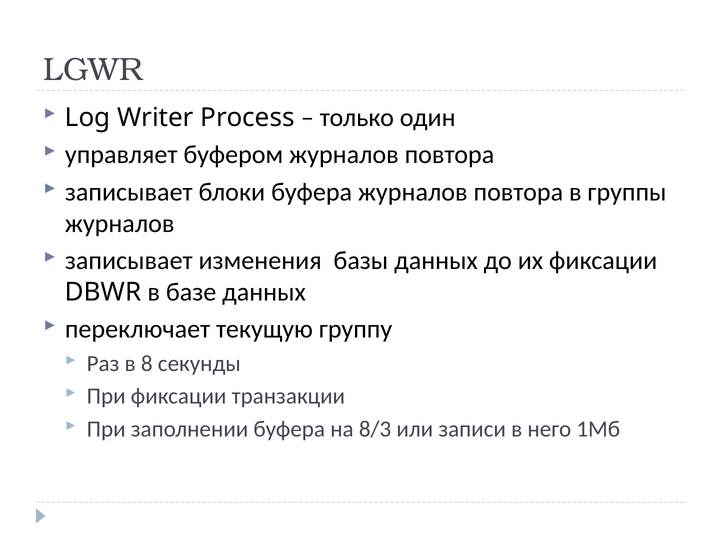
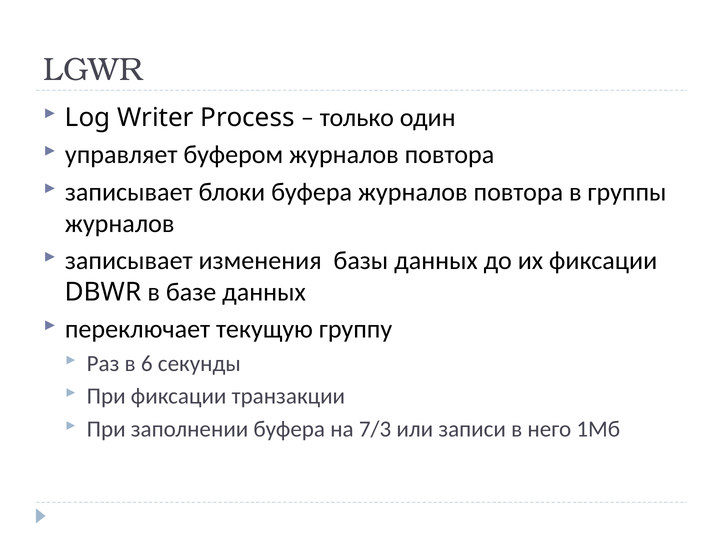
8: 8 -> 6 (147, 364)
8/3: 8/3 -> 7/3 (375, 429)
